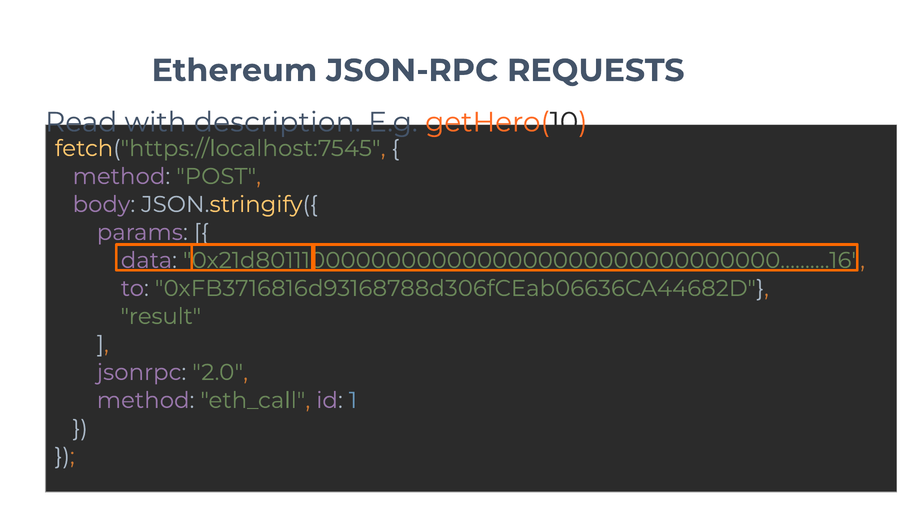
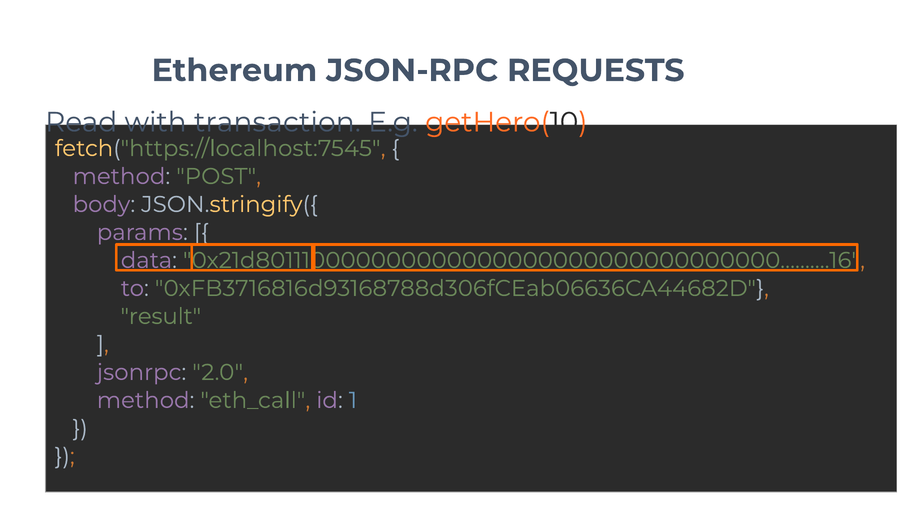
description: description -> transaction (277, 122)
